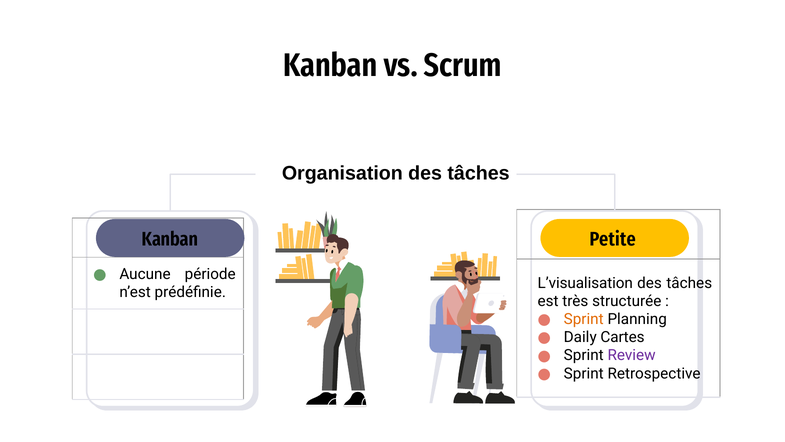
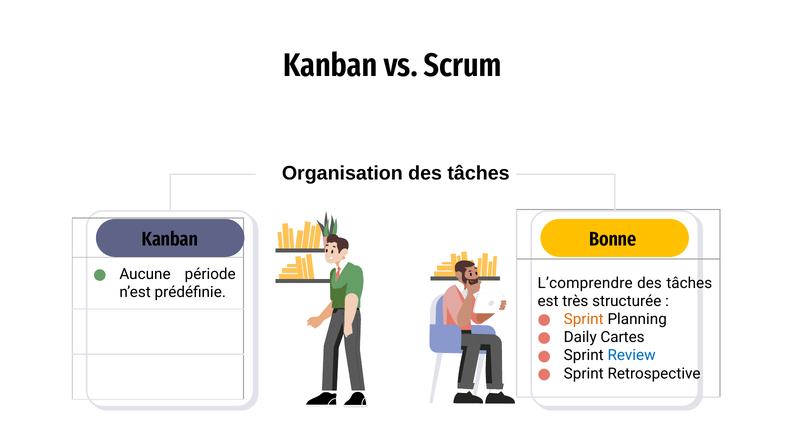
Petite: Petite -> Bonne (613, 239)
L’visualisation: L’visualisation -> L’comprendre (585, 283)
Review colour: purple -> blue (632, 355)
